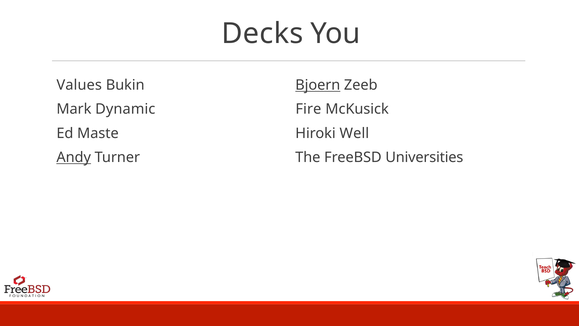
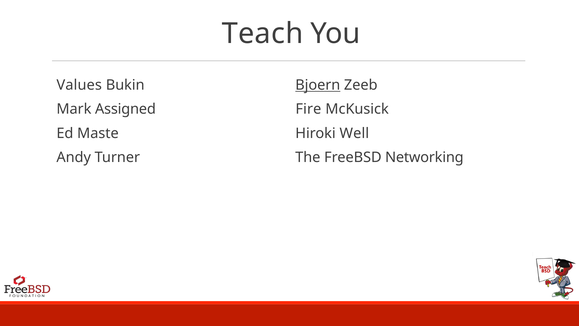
Decks: Decks -> Teach (262, 34)
Dynamic: Dynamic -> Assigned (125, 109)
Andy underline: present -> none (74, 157)
Universities: Universities -> Networking (424, 157)
